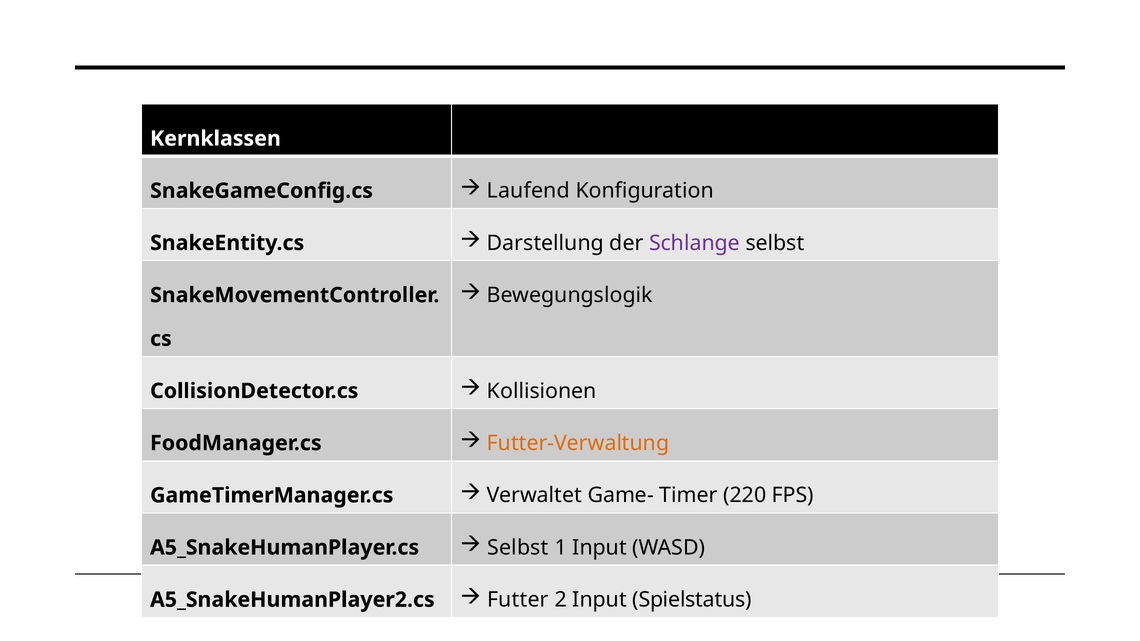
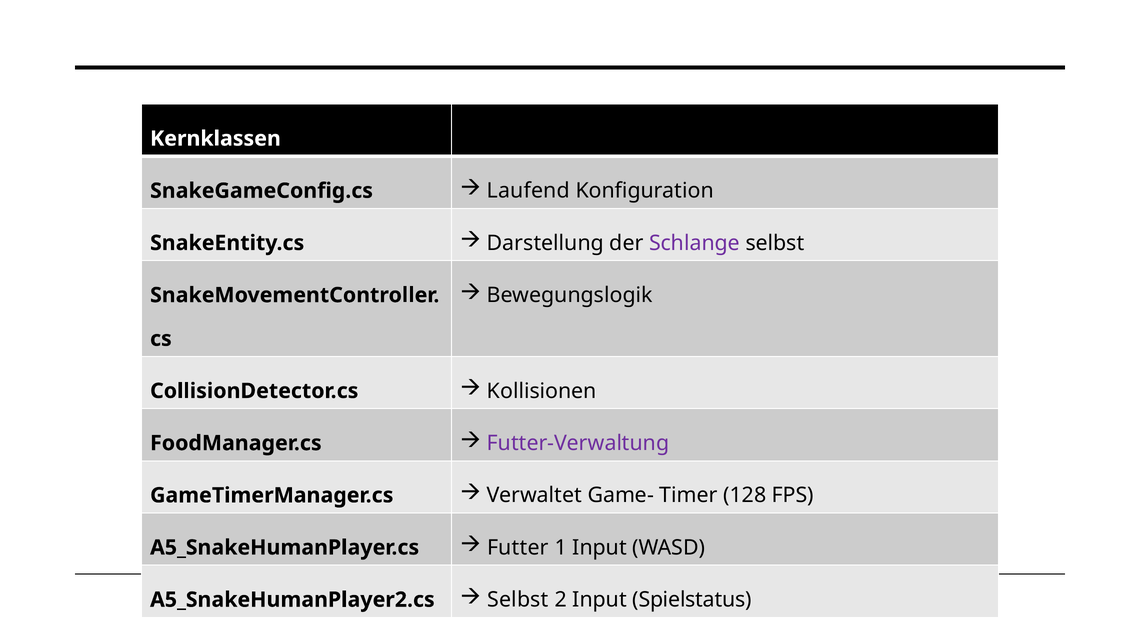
Futter-Verwaltung colour: orange -> purple (578, 443)
220: 220 -> 128 (745, 496)
Selbst: Selbst -> Futter (518, 548)
Futter: Futter -> Selbst (518, 600)
